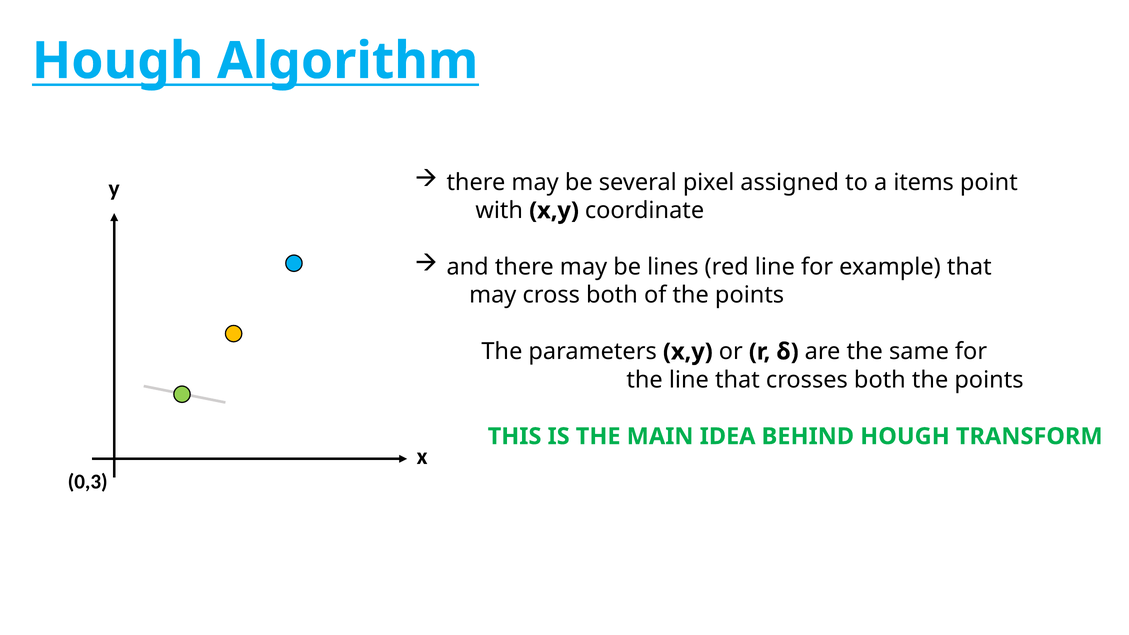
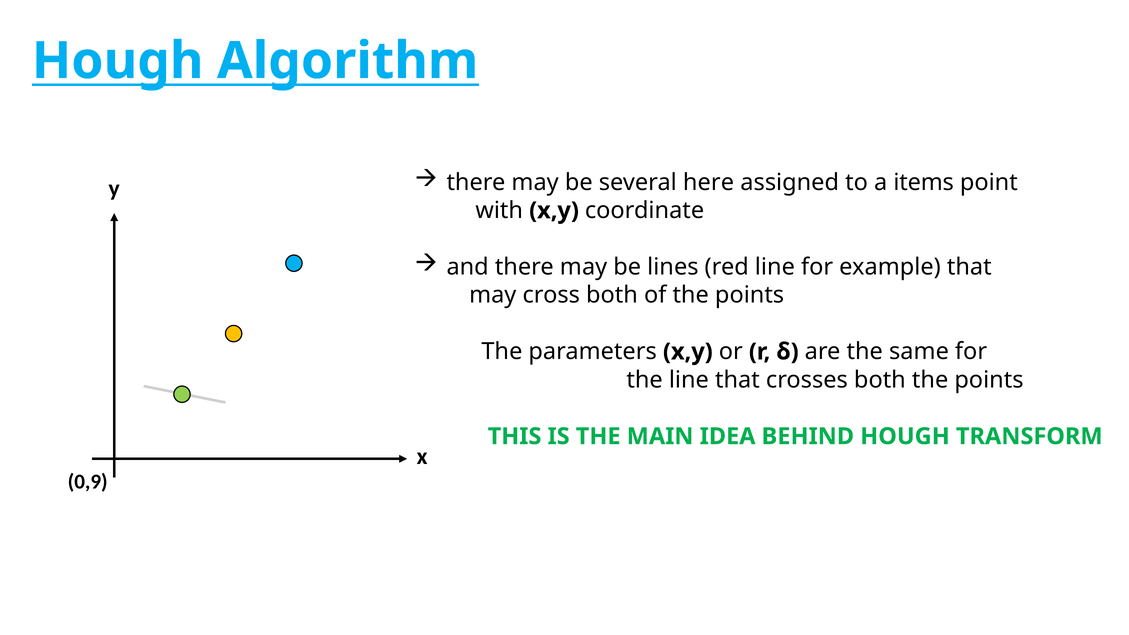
pixel: pixel -> here (708, 182)
0,3: 0,3 -> 0,9 (88, 482)
